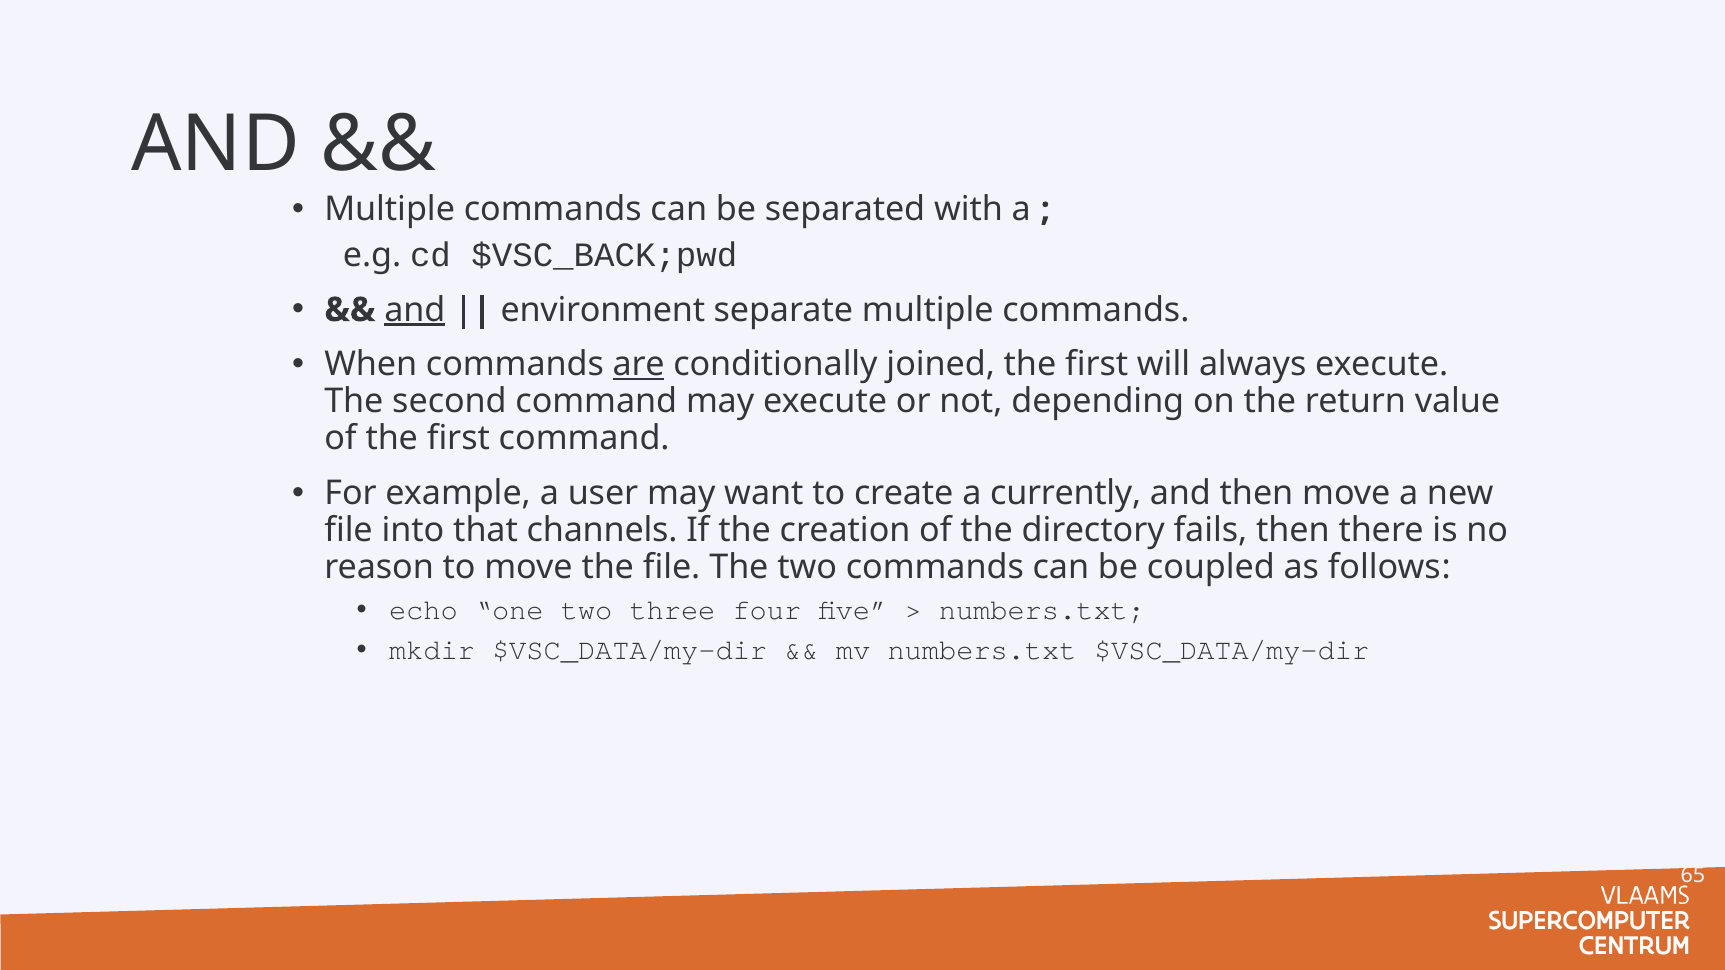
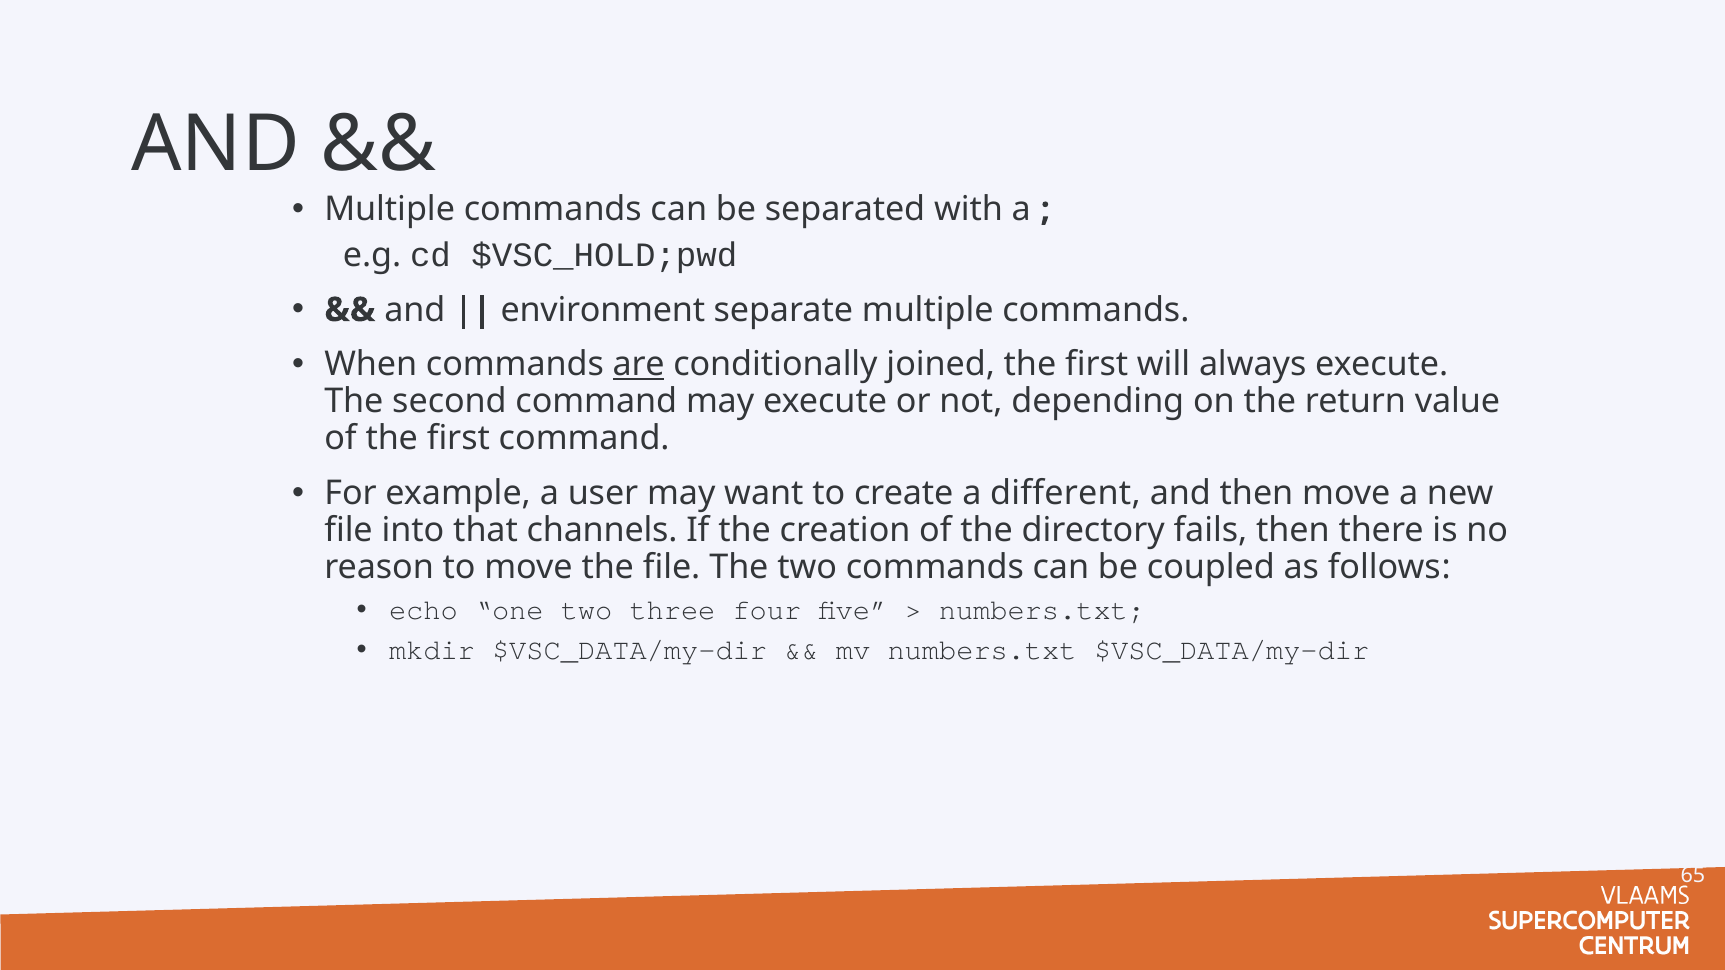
$VSC_BACK;pwd: $VSC_BACK;pwd -> $VSC_HOLD;pwd (604, 255)
and underline: present -> none (415, 310)
currently: currently -> different (1065, 493)
